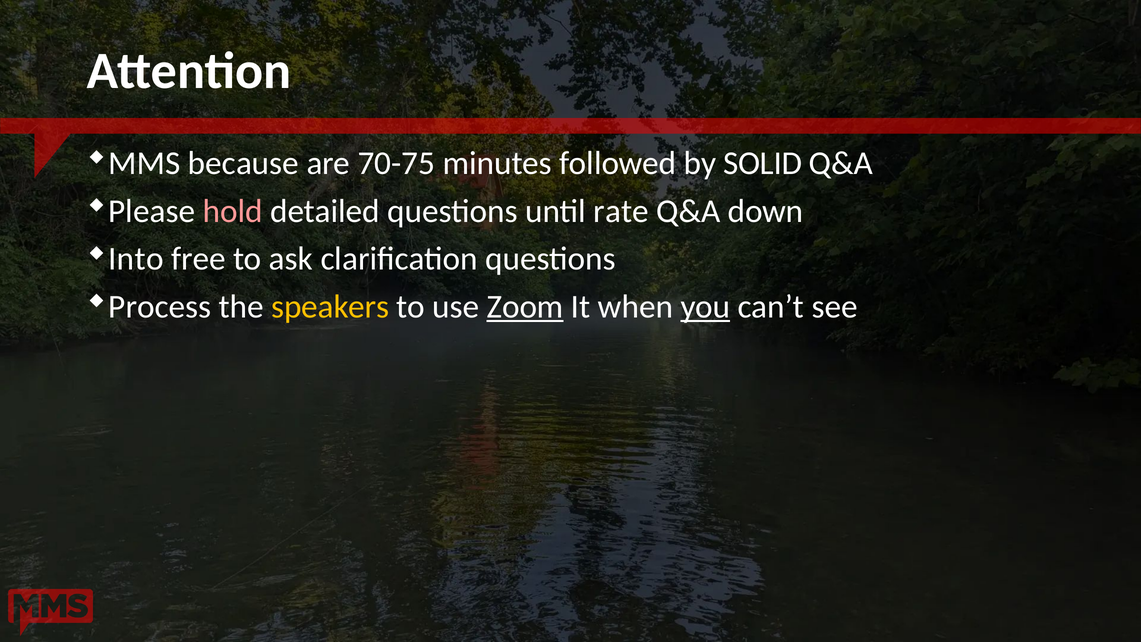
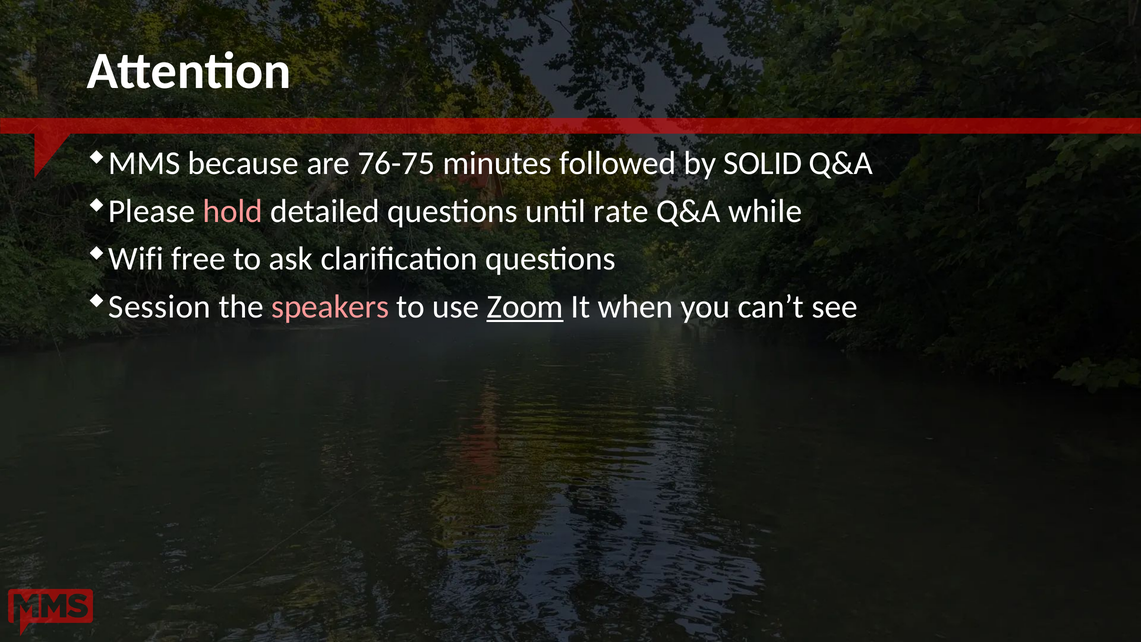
70-75: 70-75 -> 76-75 (396, 163)
down: down -> while (765, 211)
Into: Into -> Wifi (136, 259)
Process: Process -> Session (160, 307)
speakers colour: yellow -> pink (330, 307)
you underline: present -> none (705, 307)
